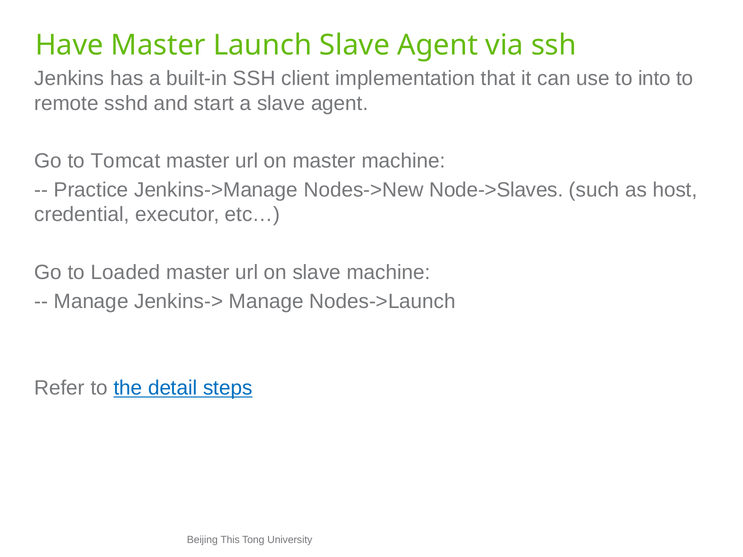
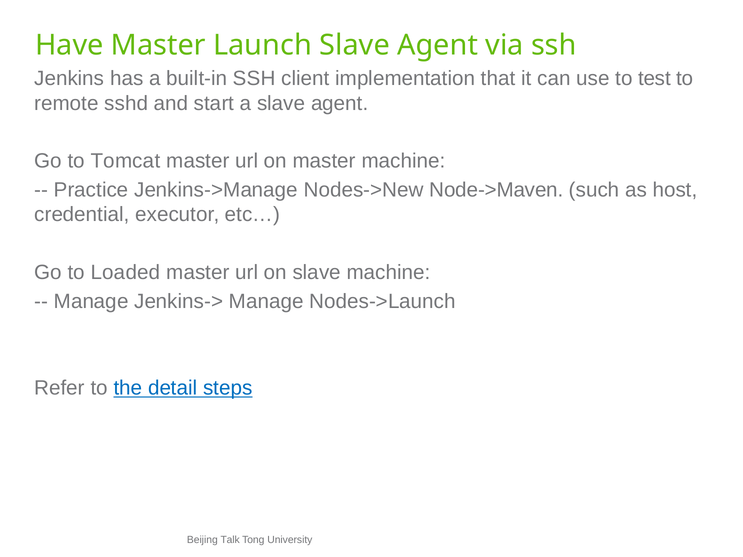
into: into -> test (654, 78)
Node->Slaves: Node->Slaves -> Node->Maven (496, 190)
This: This -> Talk (230, 540)
